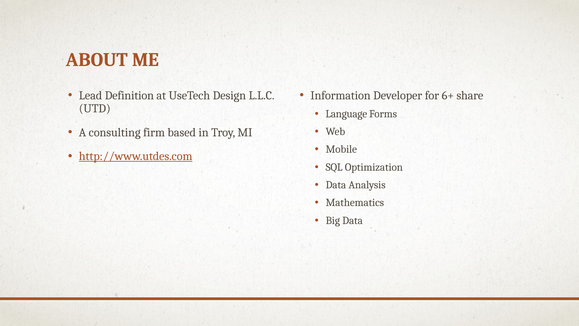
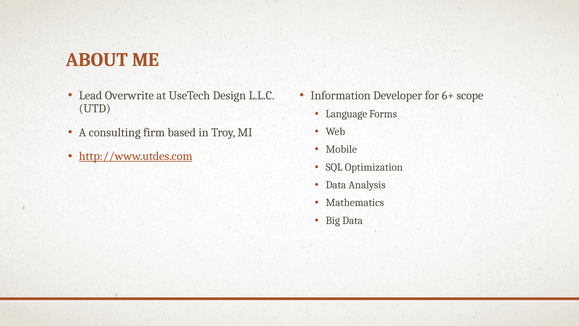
Definition: Definition -> Overwrite (129, 95)
share: share -> scope (470, 95)
